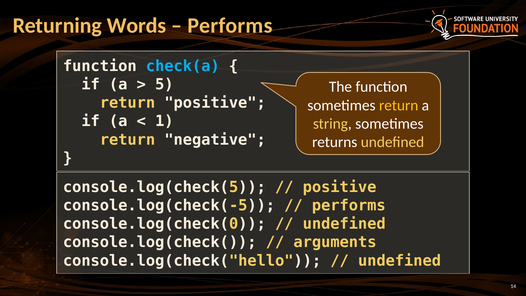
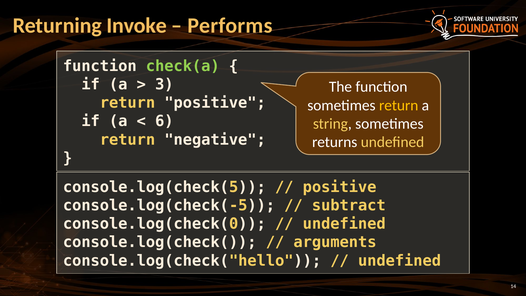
Words: Words -> Invoke (137, 26)
check(a colour: light blue -> light green (183, 66)
5: 5 -> 3 (164, 84)
1: 1 -> 6 (164, 121)
performs: performs -> subtract (349, 205)
